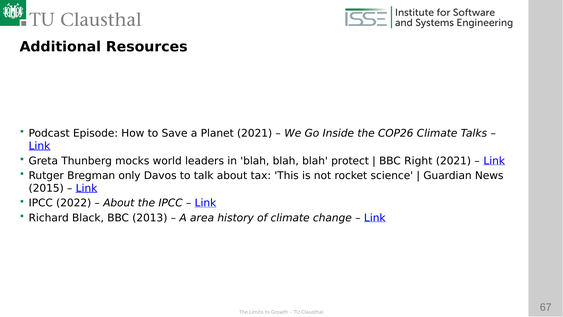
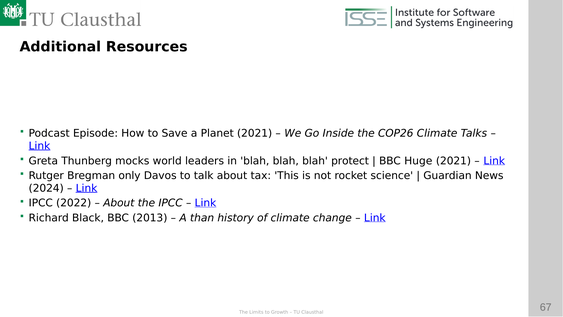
Right: Right -> Huge (418, 161)
2015: 2015 -> 2024 (46, 188)
area: area -> than (202, 218)
